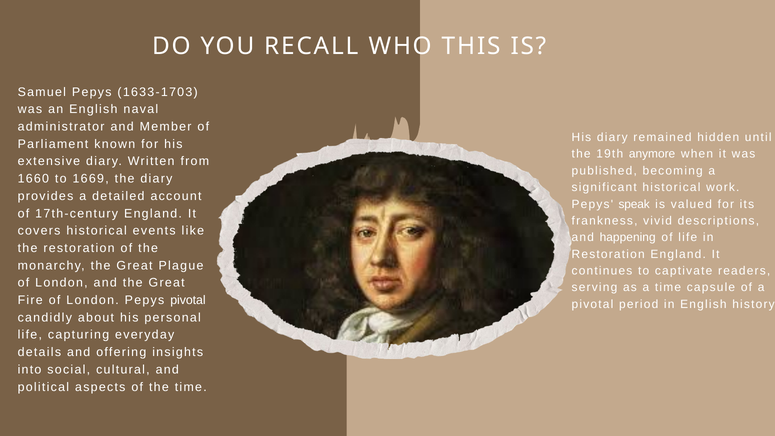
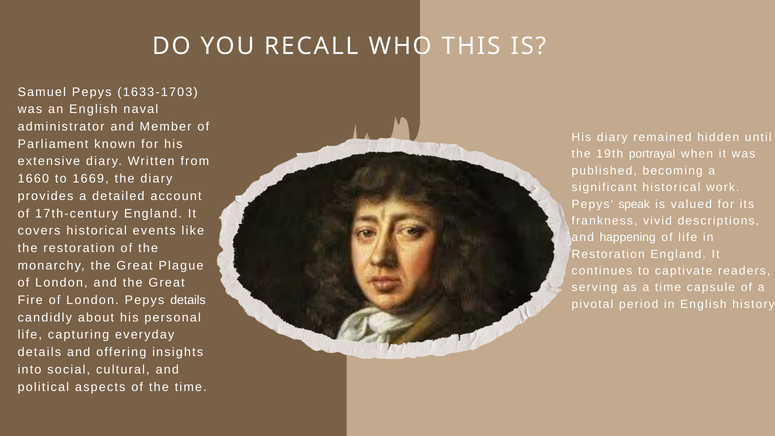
anymore: anymore -> portrayal (652, 154)
Pepys pivotal: pivotal -> details (188, 300)
